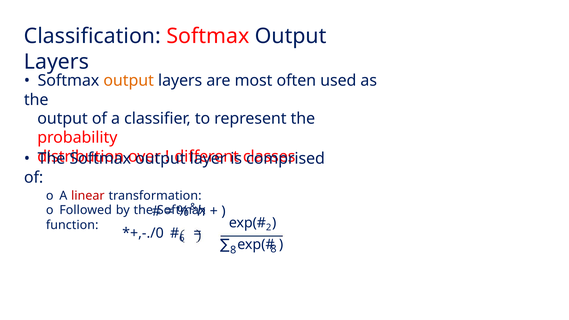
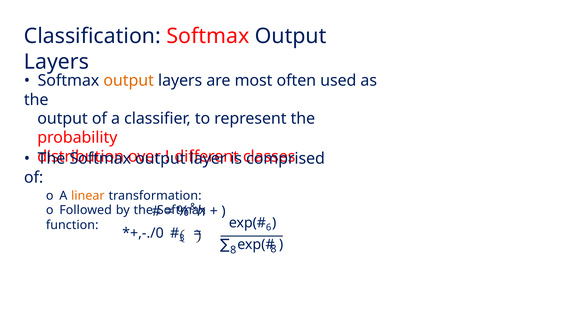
linear colour: red -> orange (88, 196)
2: 2 -> 6 (269, 228)
6: 6 -> 3 (182, 238)
